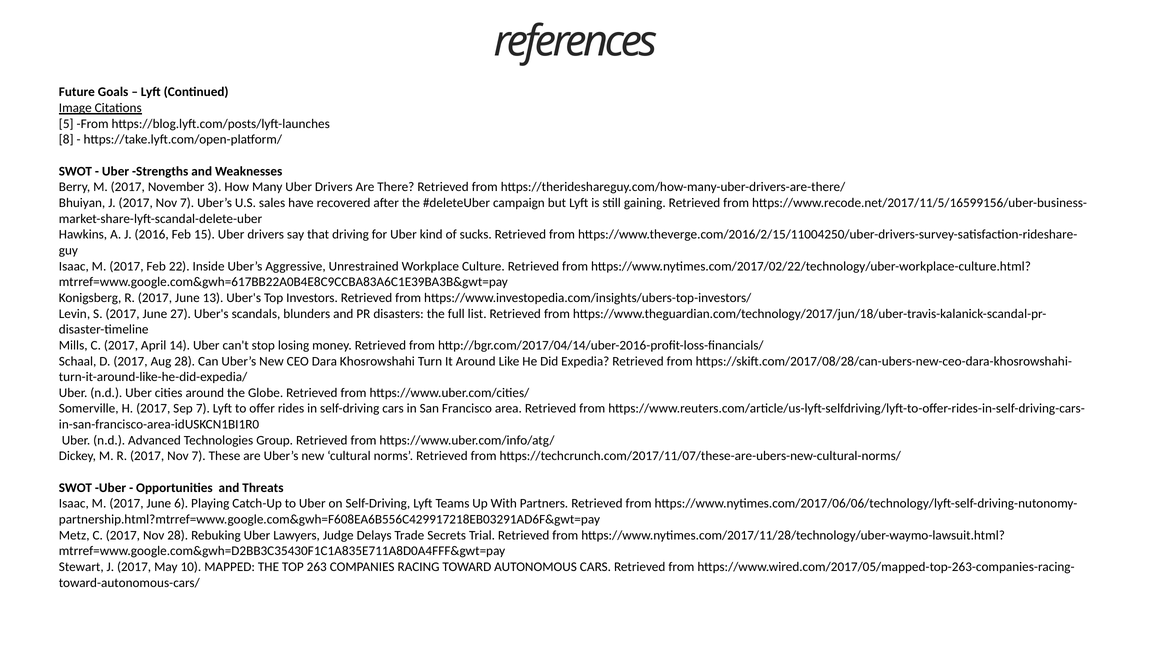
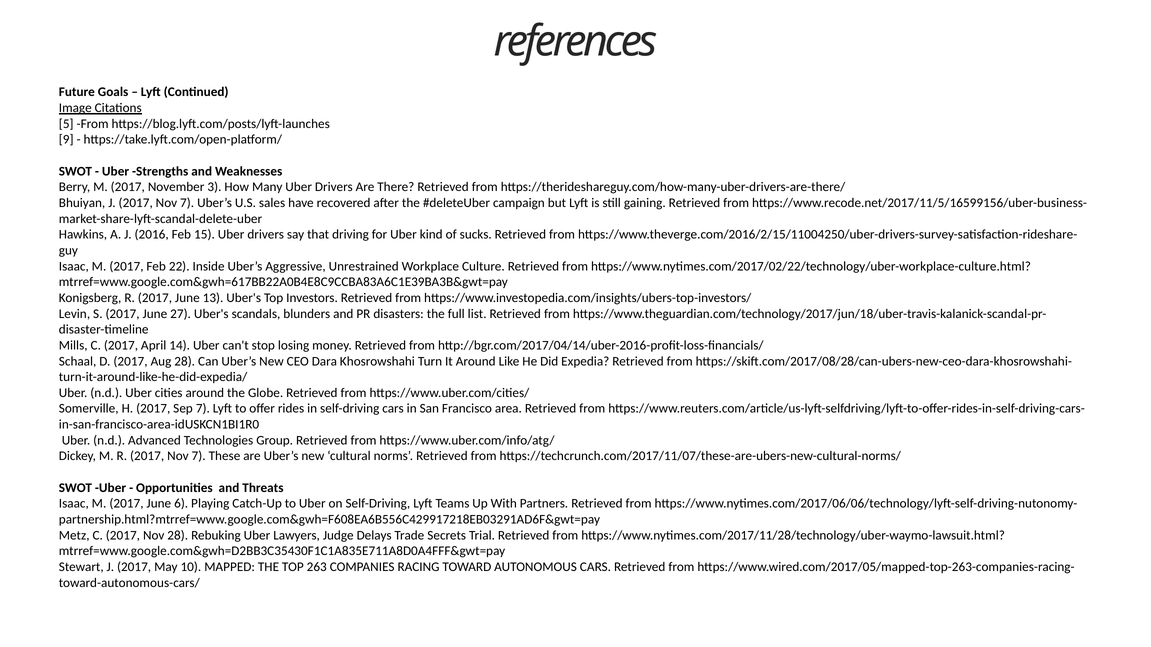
8: 8 -> 9 (66, 140)
